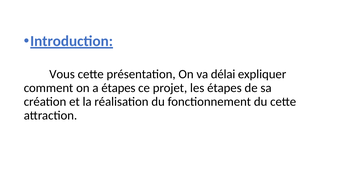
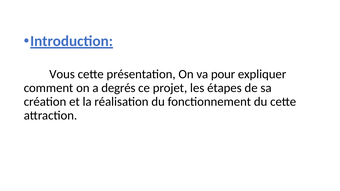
délai: délai -> pour (223, 74)
a étapes: étapes -> degrés (118, 88)
